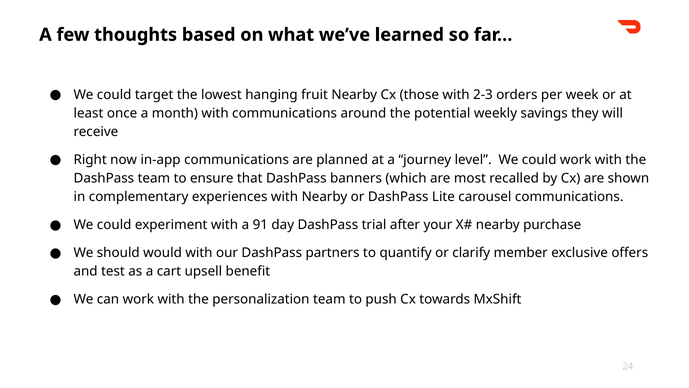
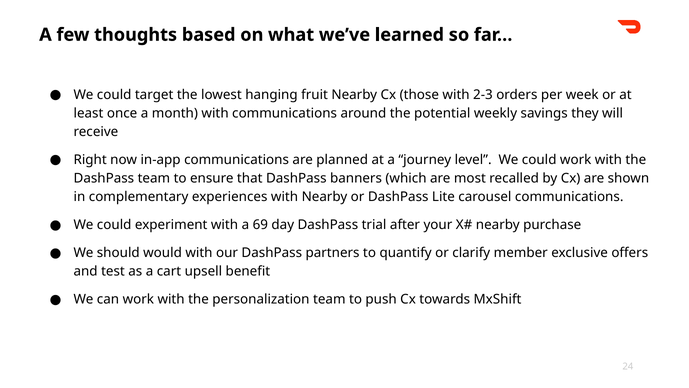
91: 91 -> 69 (260, 225)
